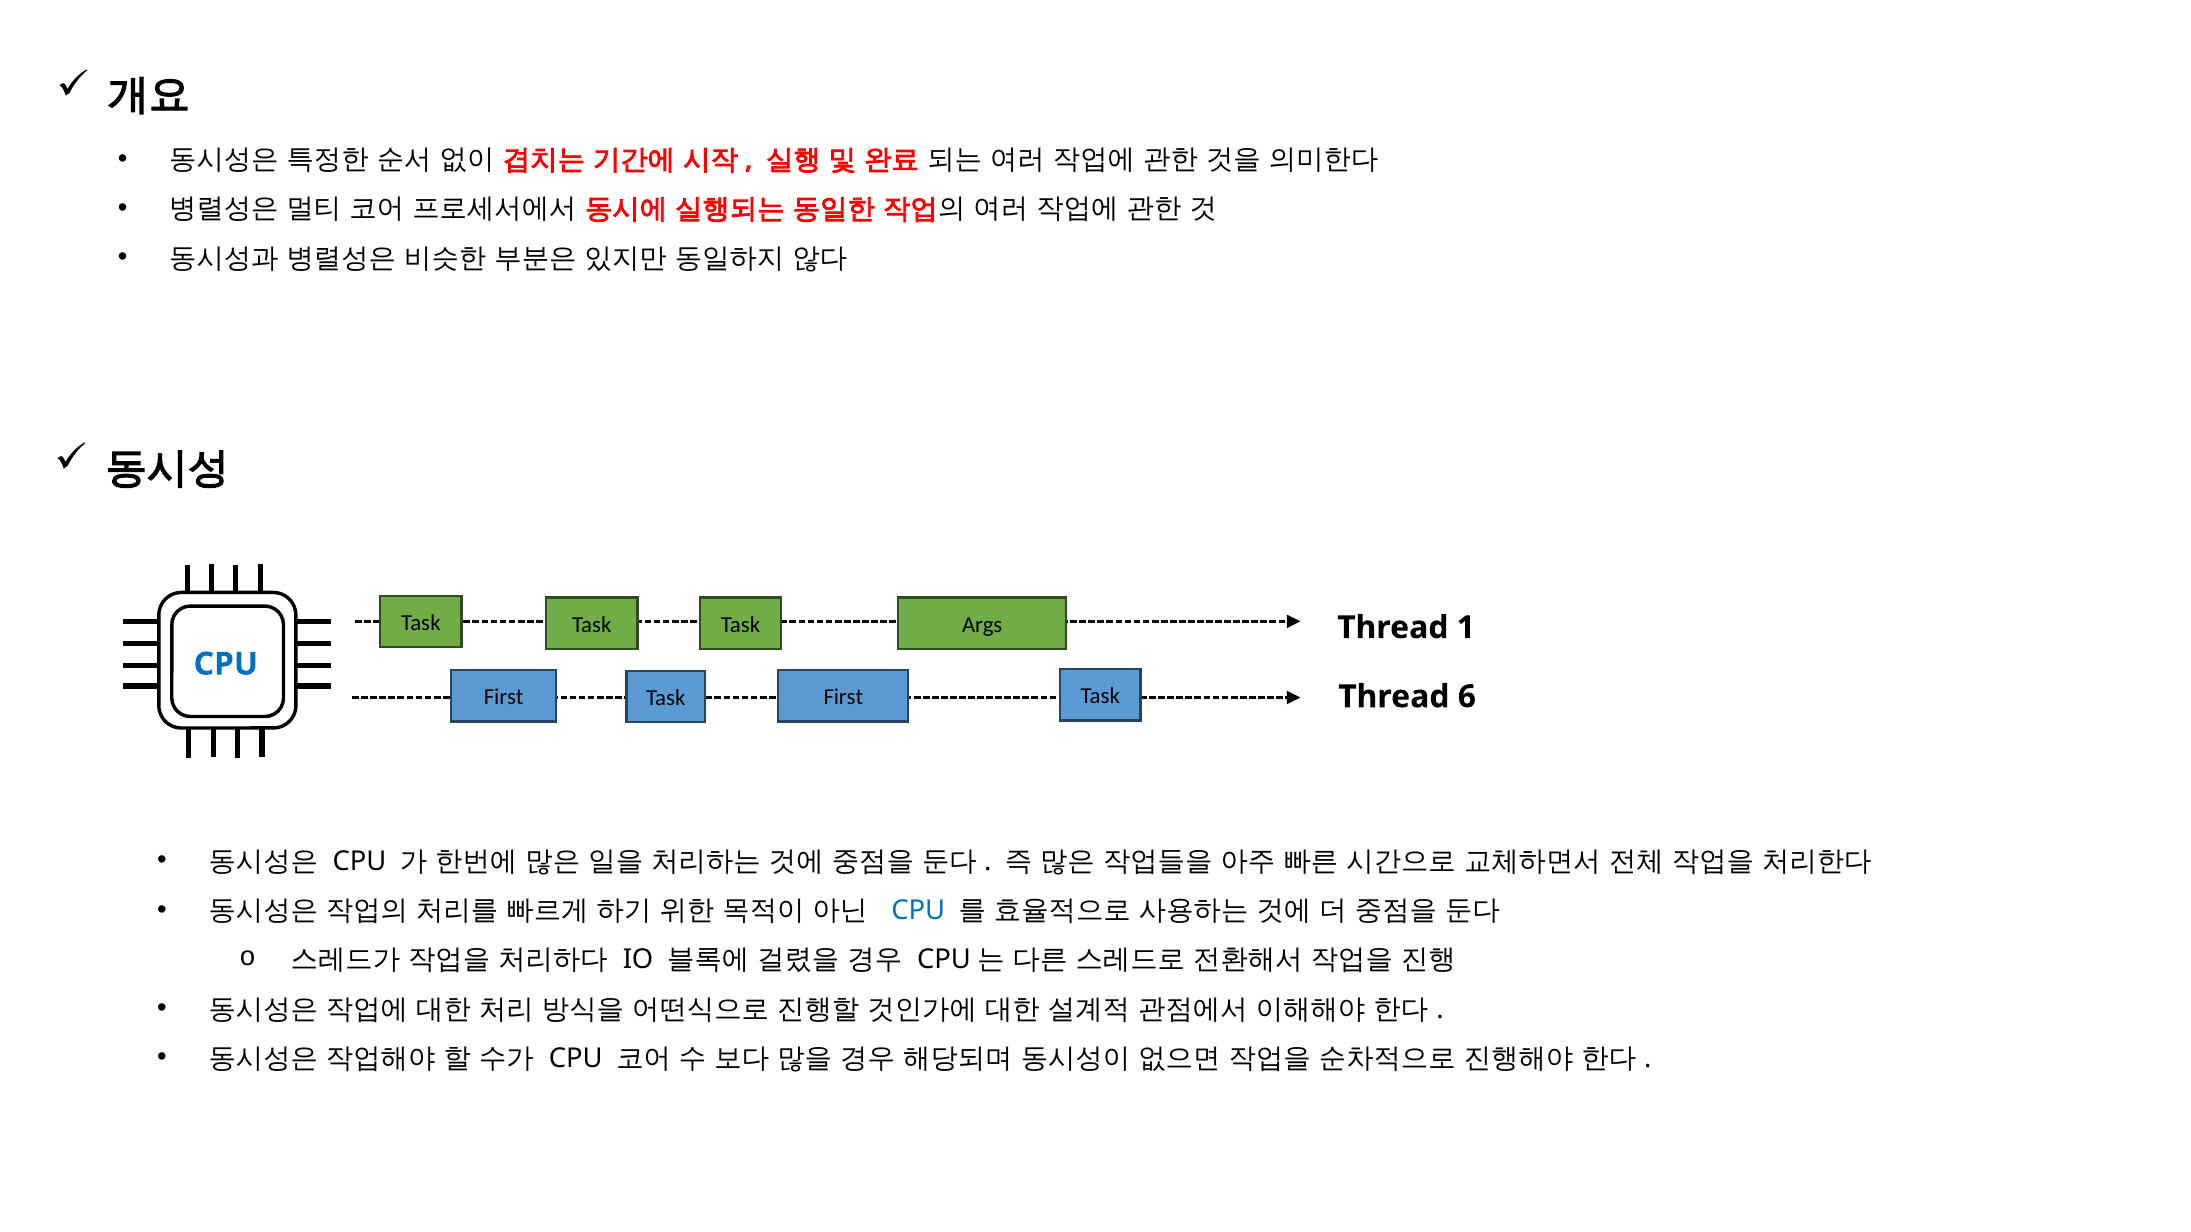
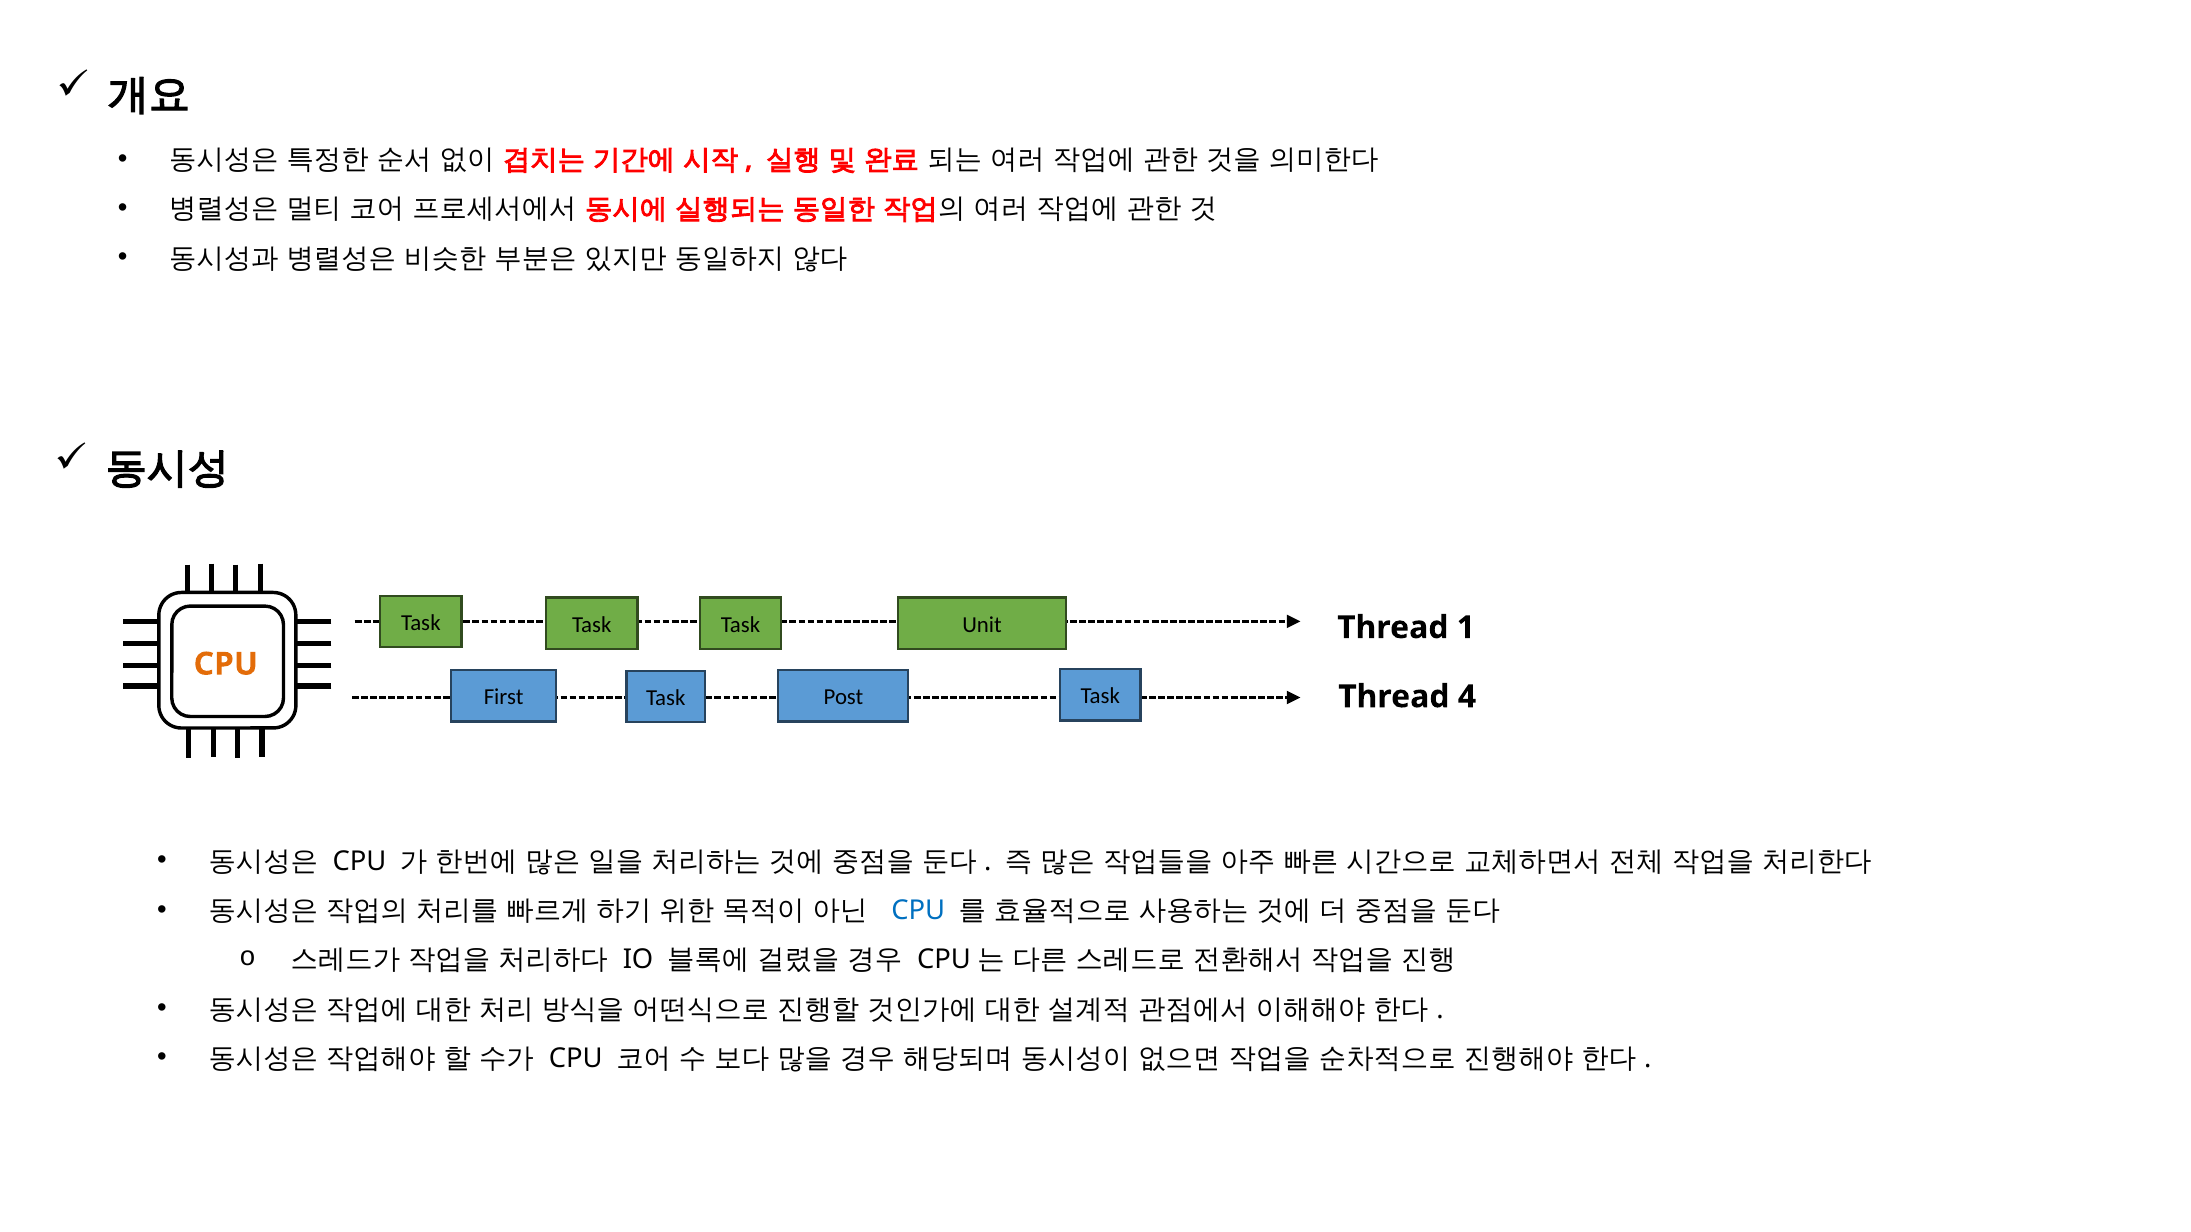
Args: Args -> Unit (982, 625)
CPU colour: blue -> orange (226, 664)
First: First -> Post (843, 698)
6: 6 -> 4 (1467, 697)
